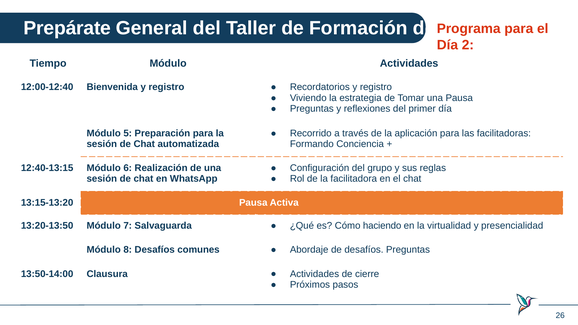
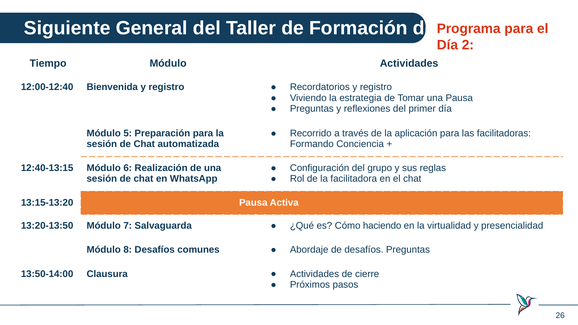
Prepárate: Prepárate -> Siguiente (67, 28)
